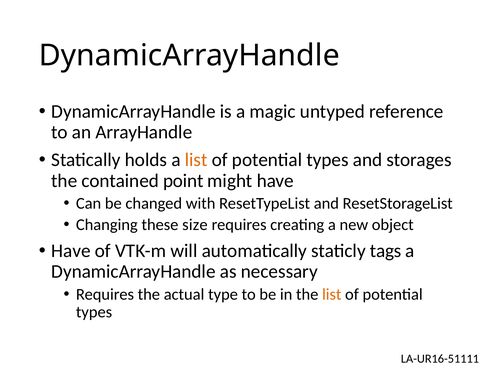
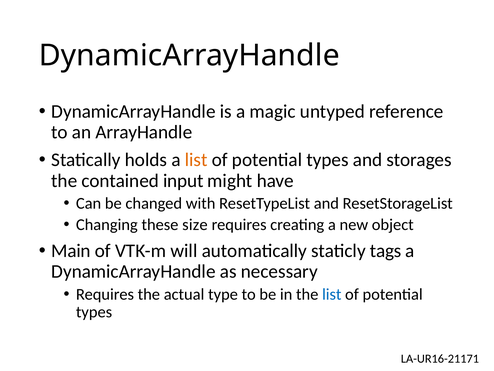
point: point -> input (183, 180)
Have: Have -> Main (71, 250)
list colour: orange -> blue (332, 294)
LA-UR16-51111: LA-UR16-51111 -> LA-UR16-21171 (440, 358)
